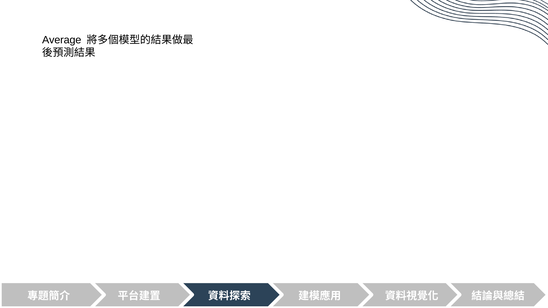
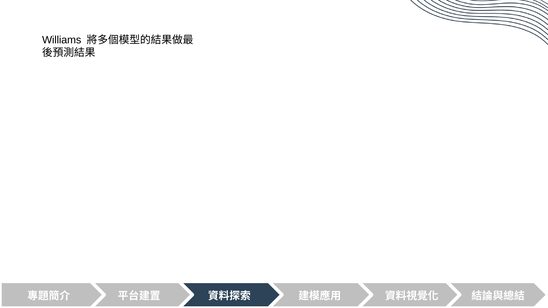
Average: Average -> Williams (62, 40)
